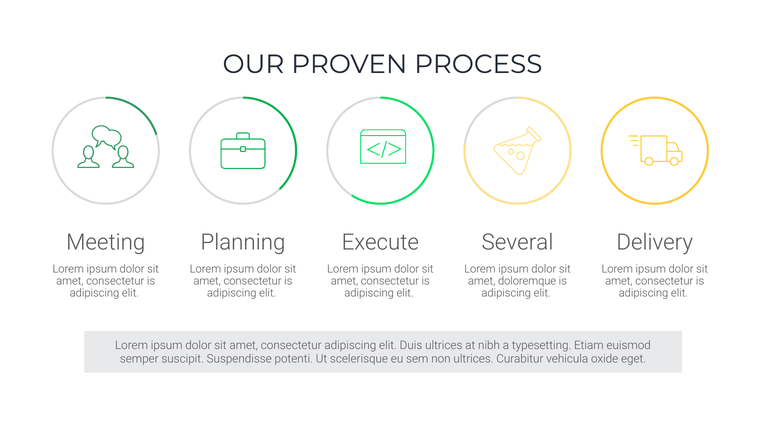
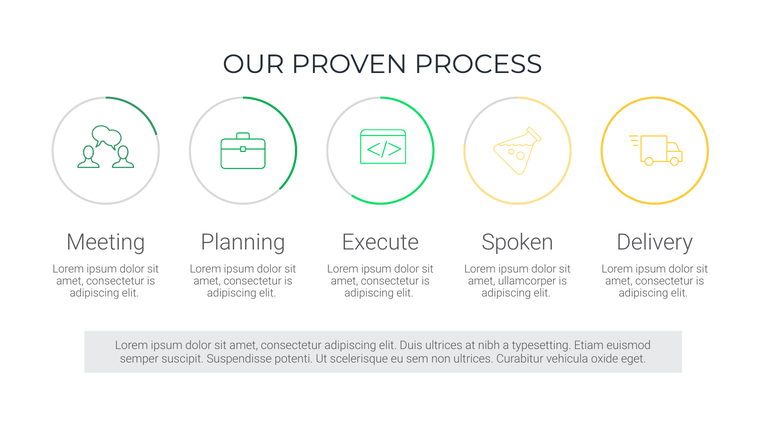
Several: Several -> Spoken (518, 242)
doloremque: doloremque -> ullamcorper (527, 281)
